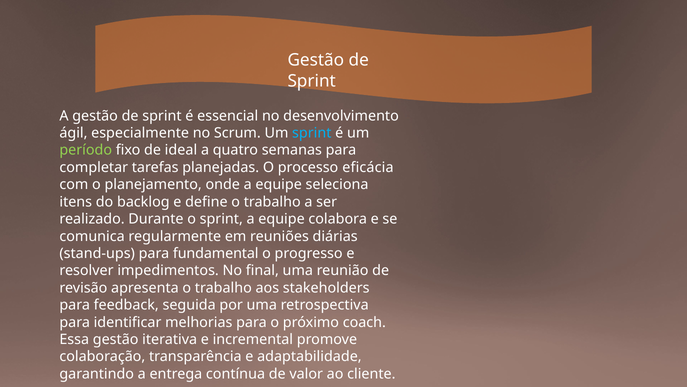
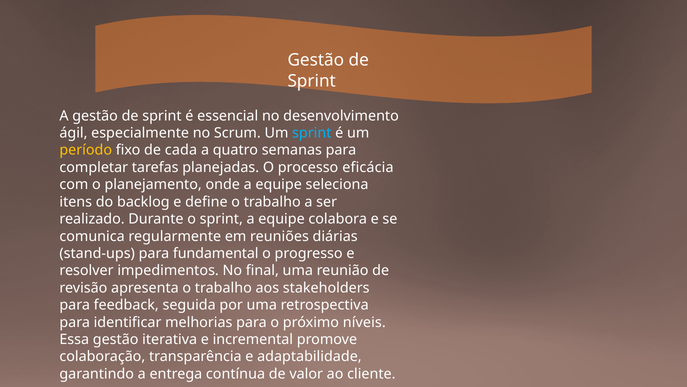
período colour: light green -> yellow (86, 150)
ideal: ideal -> cada (181, 150)
coach: coach -> níveis (364, 322)
